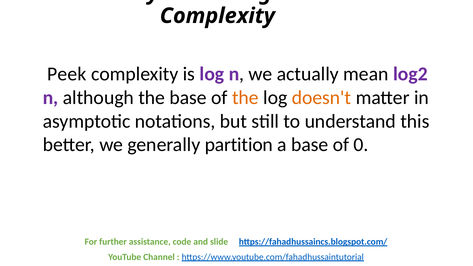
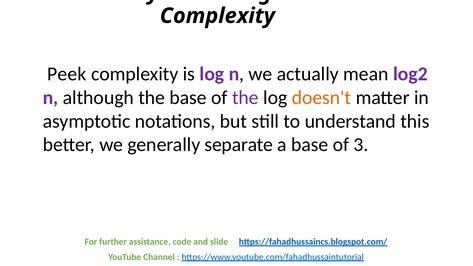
the colour: orange -> purple (245, 98)
partition: partition -> separate (239, 145)
0: 0 -> 3 (361, 145)
